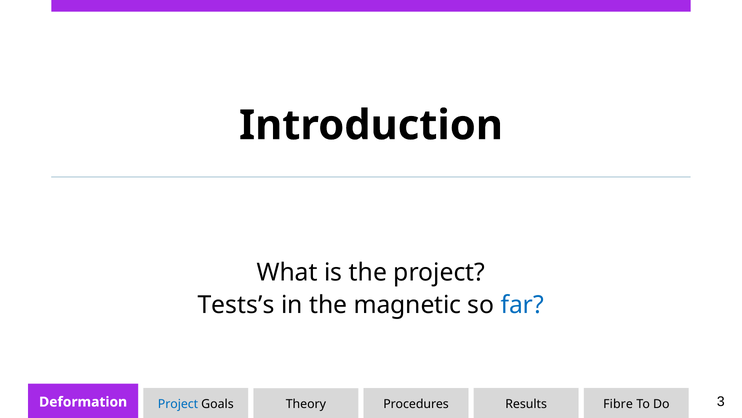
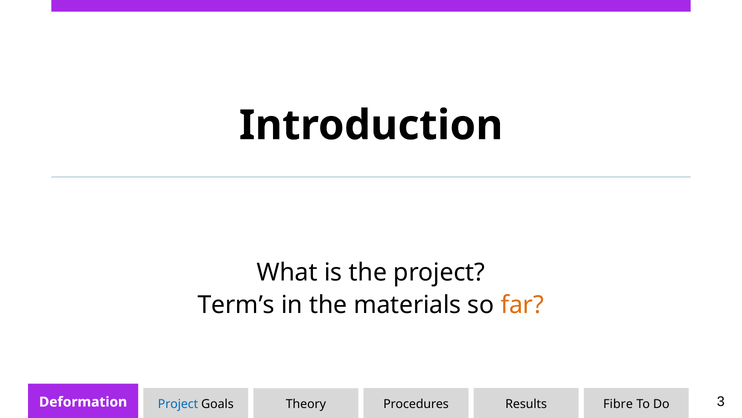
Tests’s: Tests’s -> Term’s (236, 305)
magnetic: magnetic -> materials (407, 305)
far colour: blue -> orange (522, 305)
